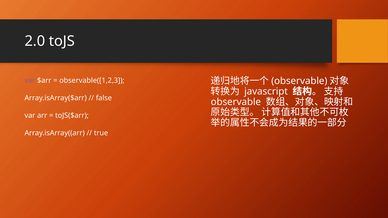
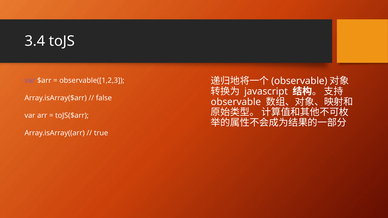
2.0: 2.0 -> 3.4 (35, 41)
